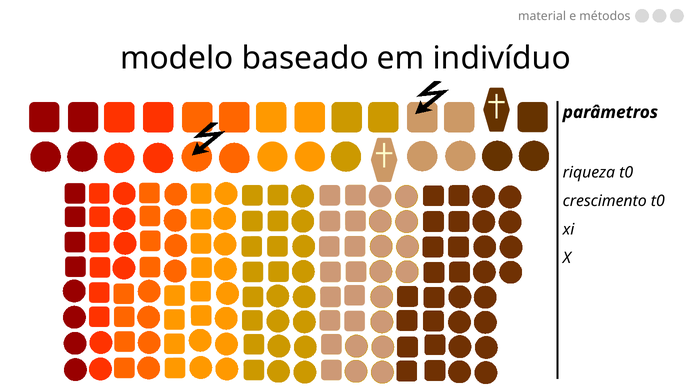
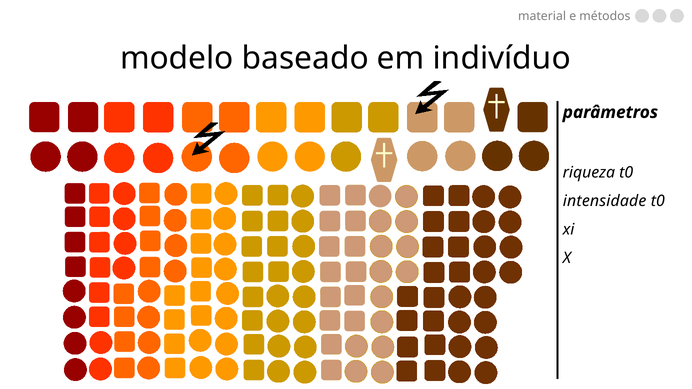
crescimento: crescimento -> intensidade (605, 201)
